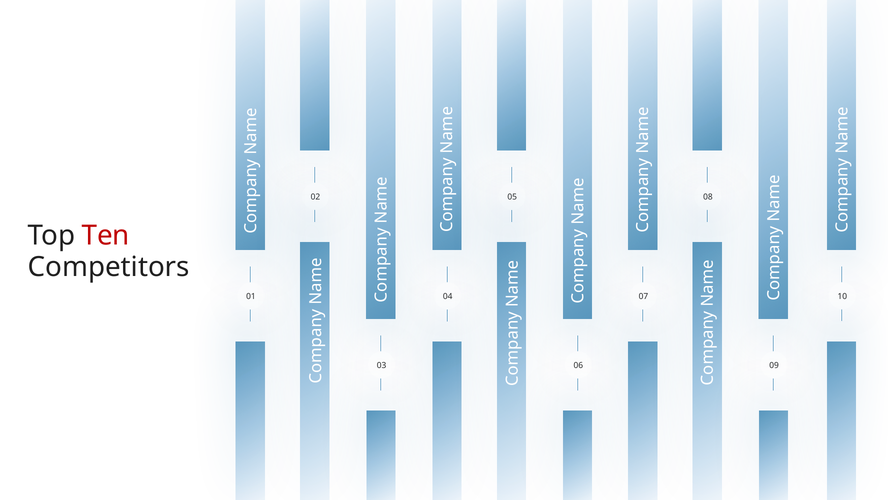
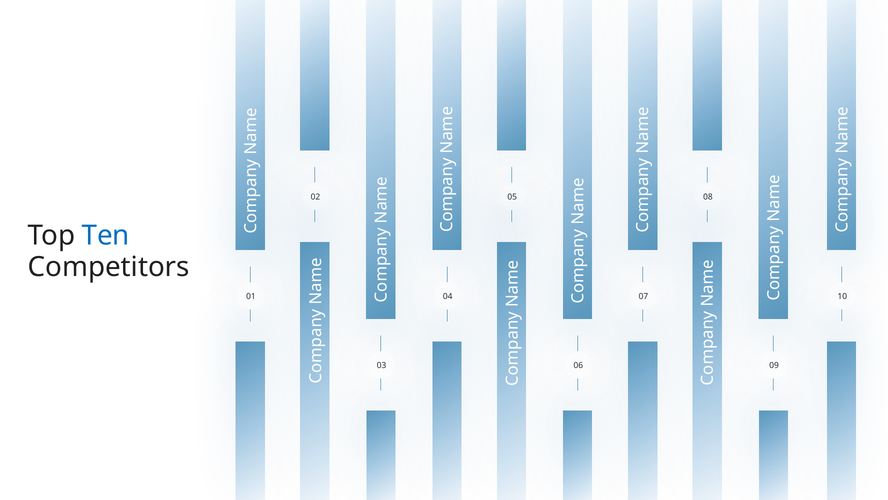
Ten colour: red -> blue (106, 235)
